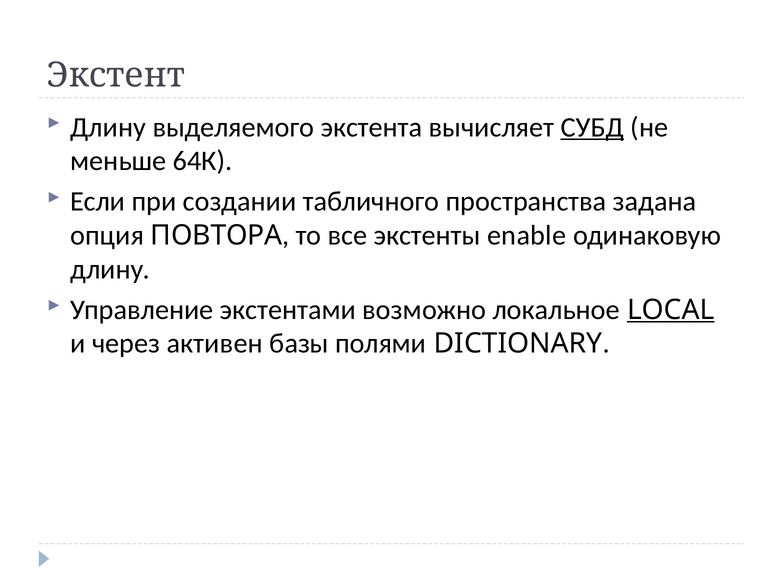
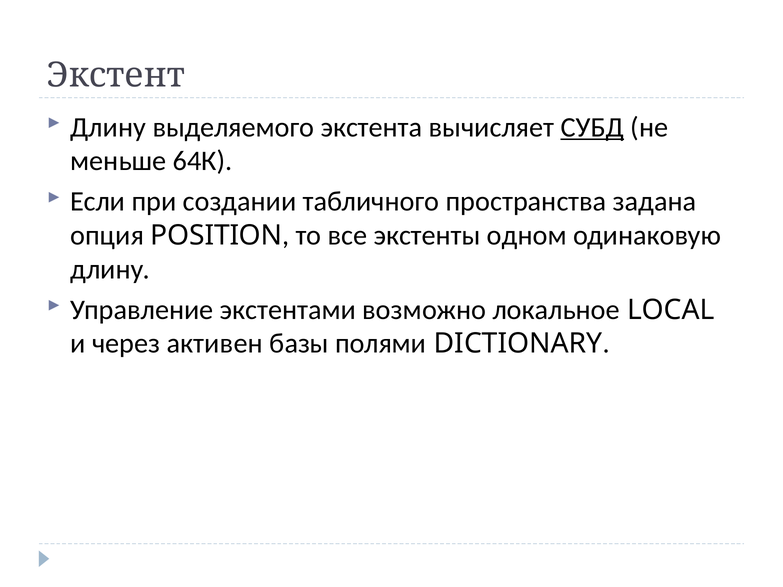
ПОВТОРА: ПОВТОРА -> POSITION (216, 236)
enable: enable -> одном (527, 236)
LOCAL underline: present -> none (671, 310)
